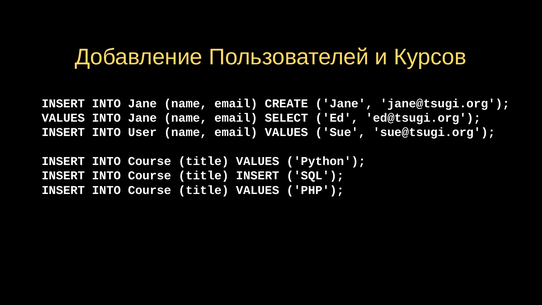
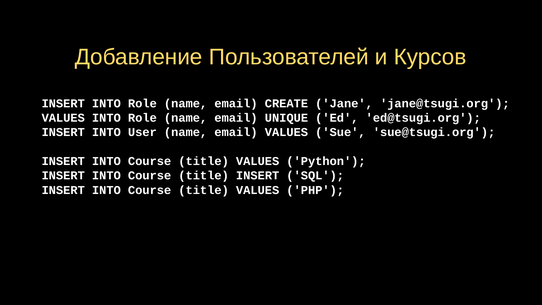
INSERT INTO Jane: Jane -> Role (142, 103)
Jane: Jane -> Role (142, 118)
SELECT: SELECT -> UNIQUE (286, 118)
